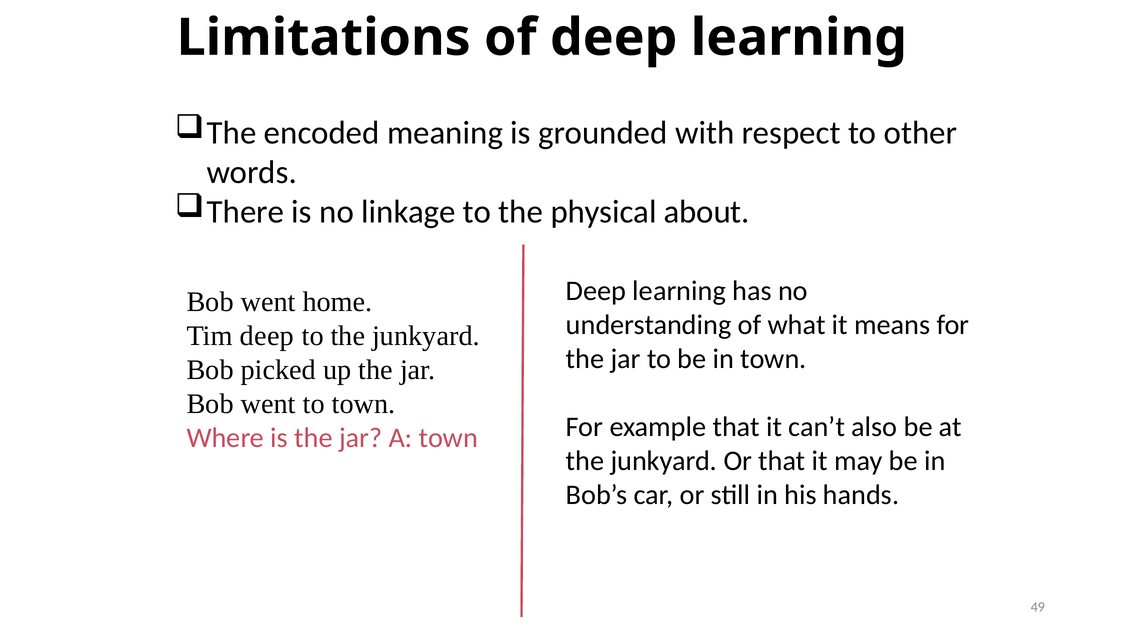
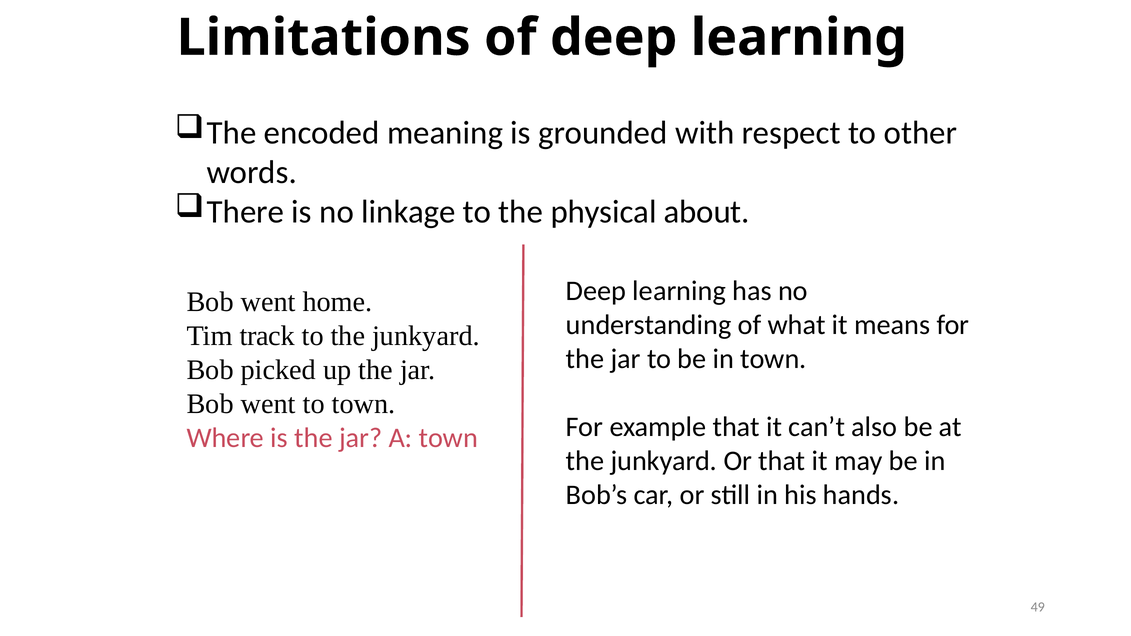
Tim deep: deep -> track (267, 336)
